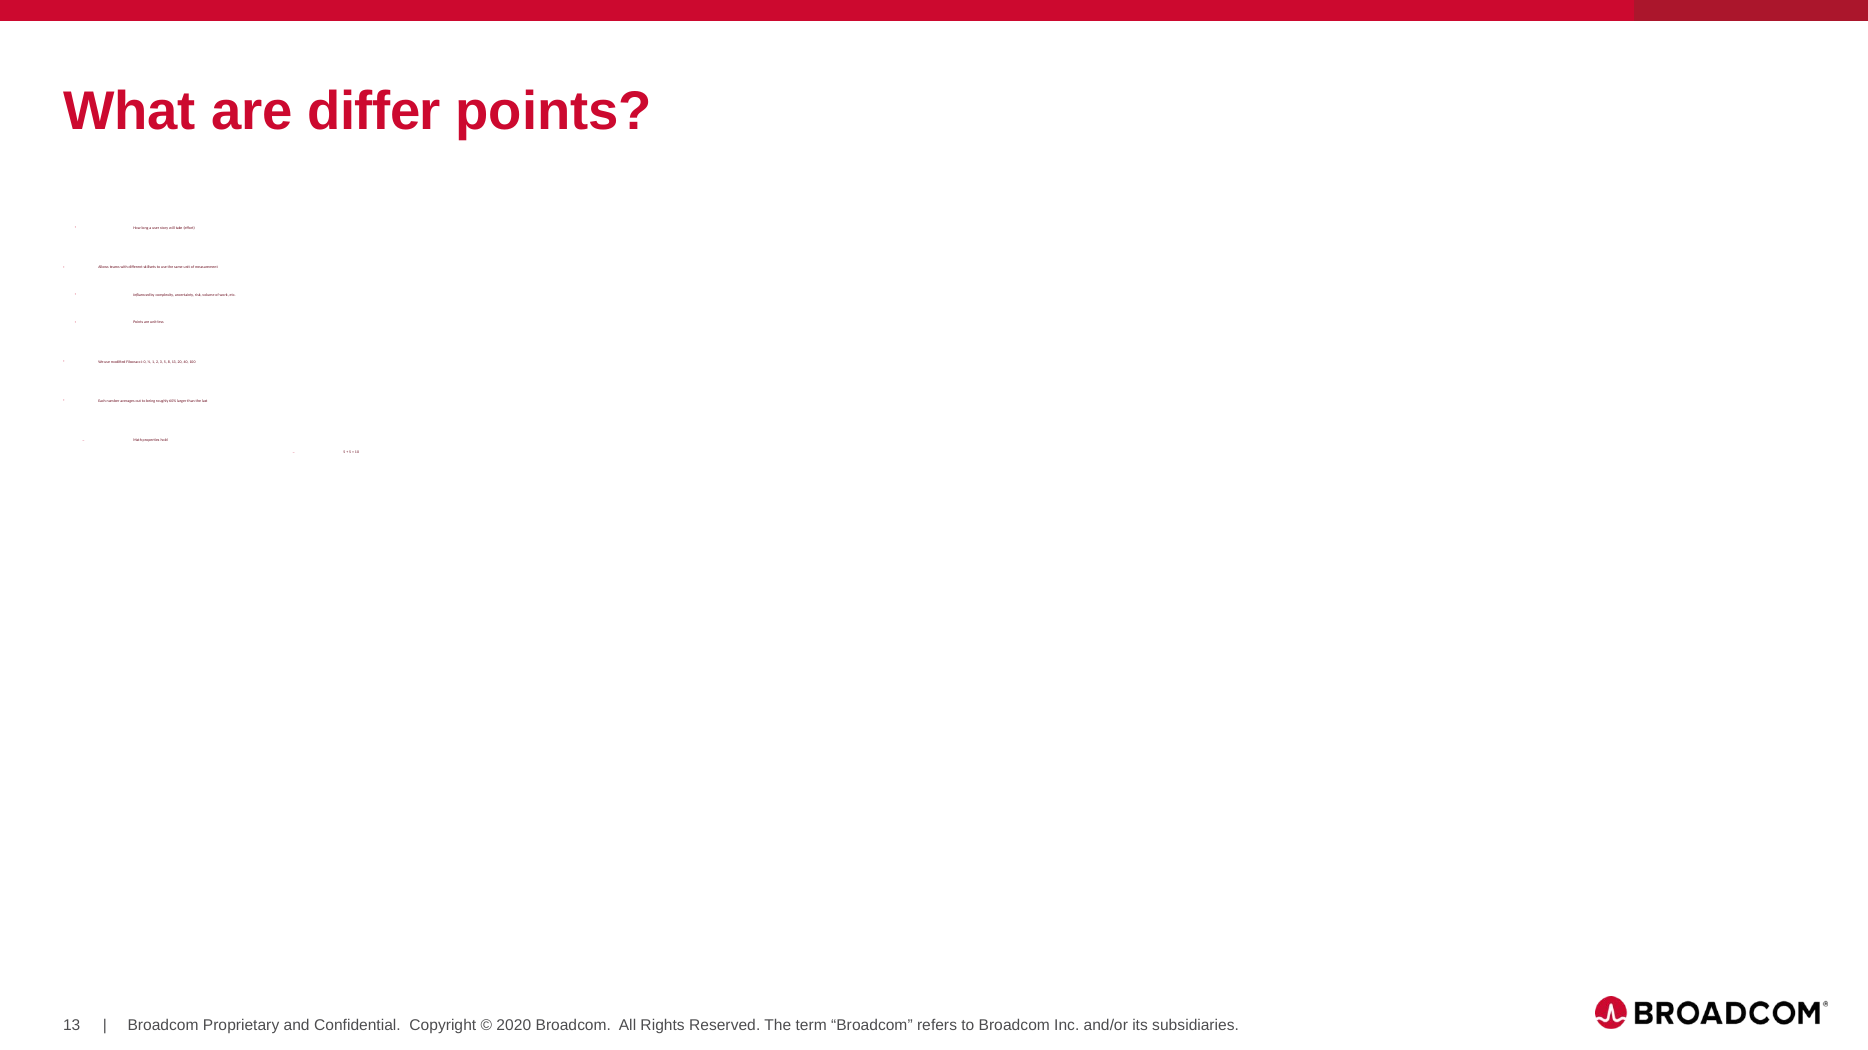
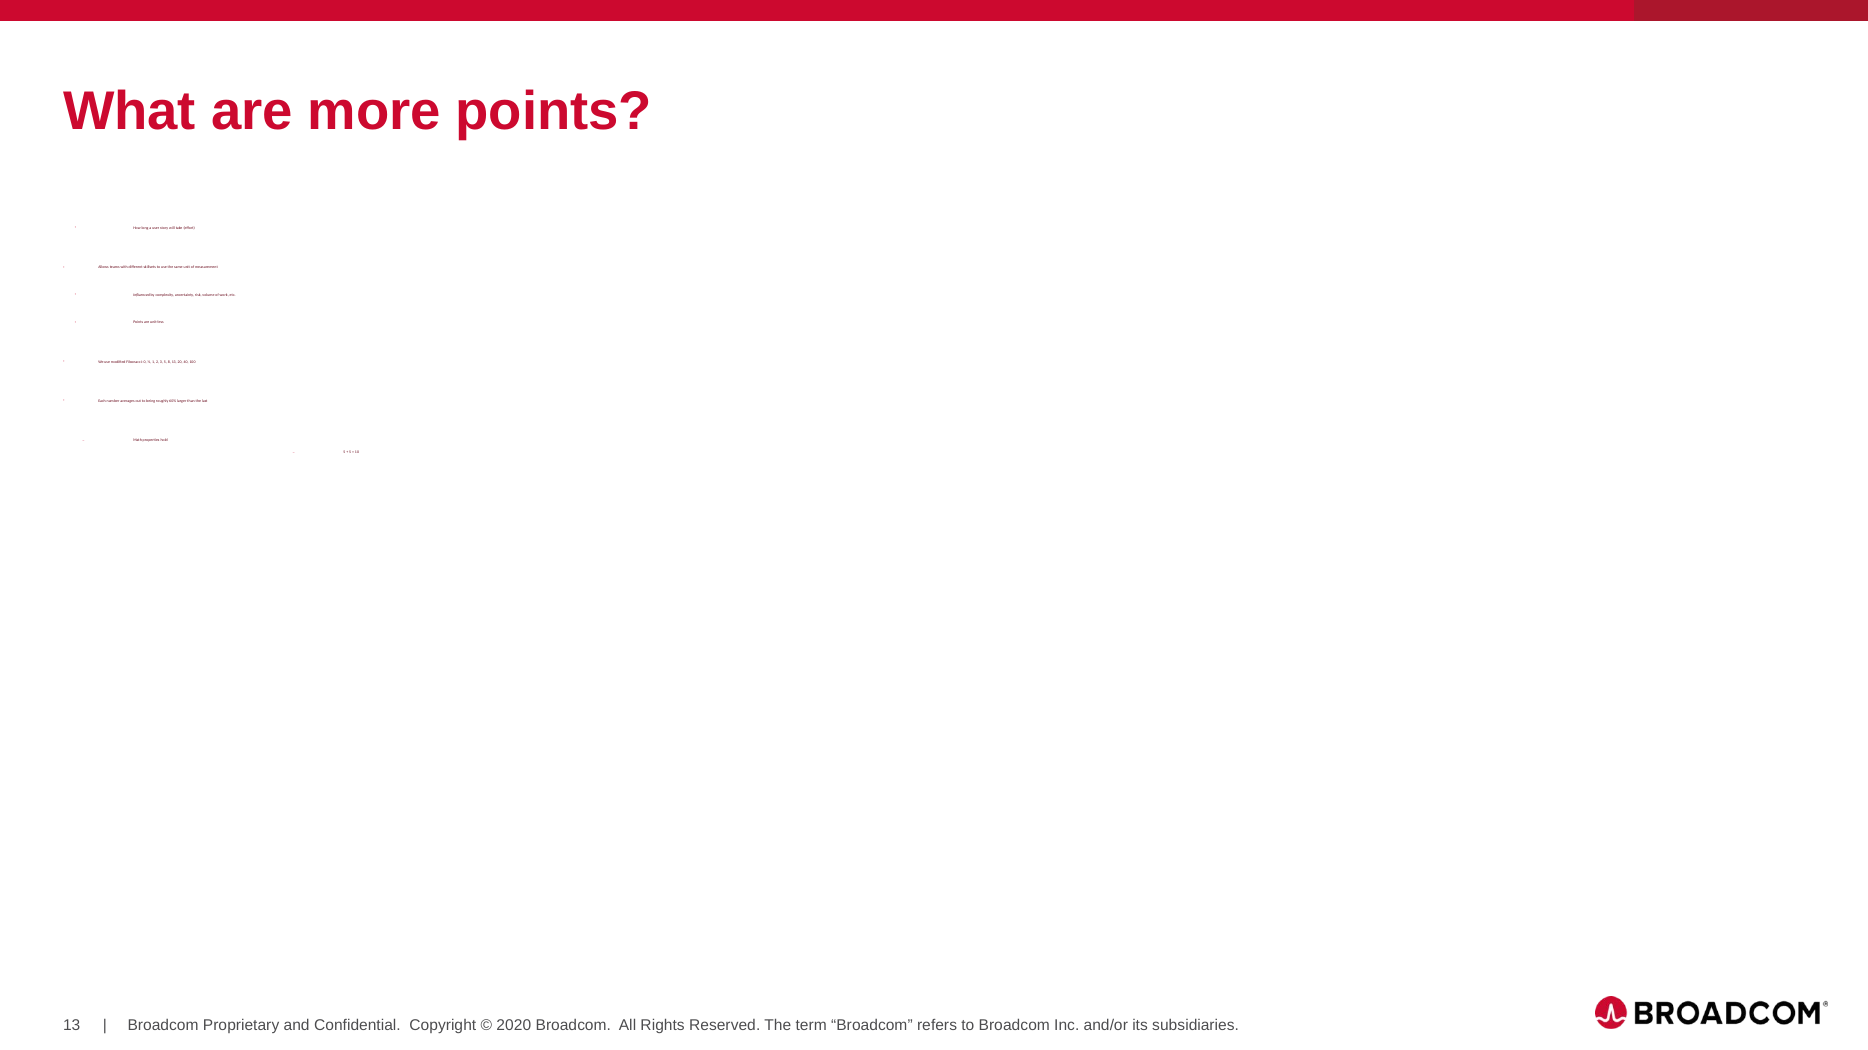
differ: differ -> more (374, 111)
